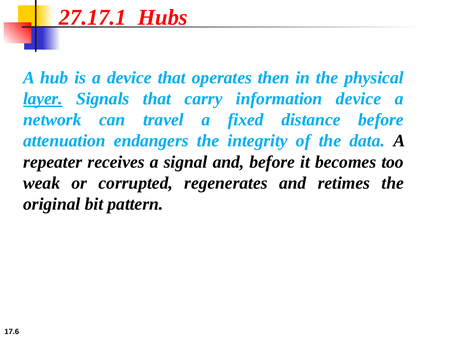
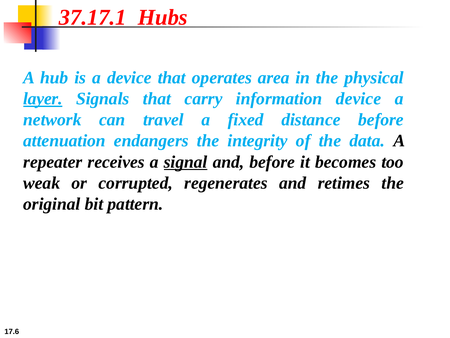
27.17.1: 27.17.1 -> 37.17.1 (93, 17)
then: then -> area (274, 78)
signal underline: none -> present (186, 162)
